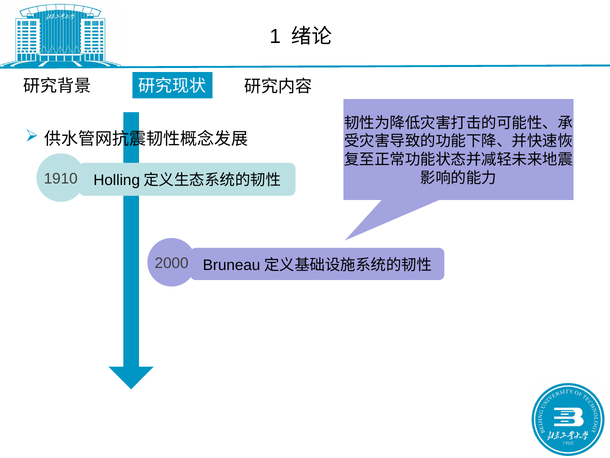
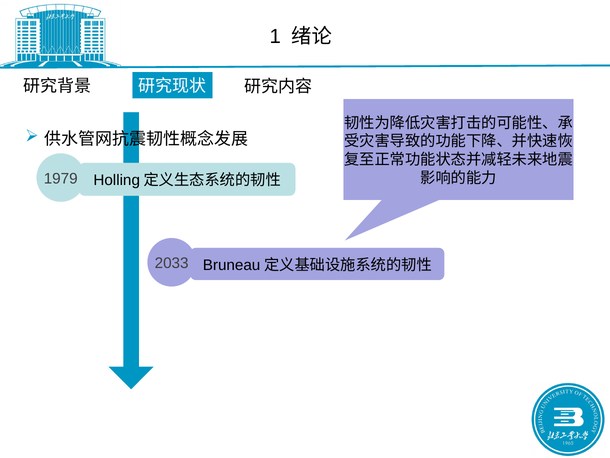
1910: 1910 -> 1979 (61, 178)
2000: 2000 -> 2033 (172, 263)
